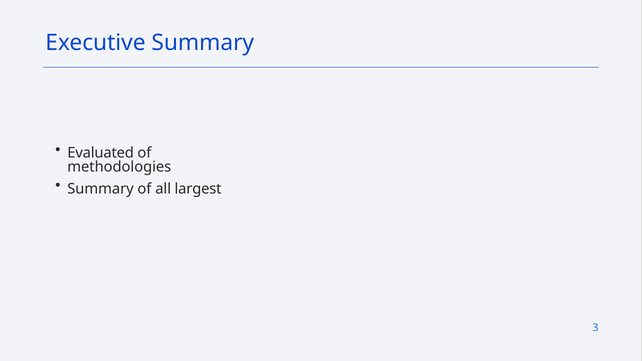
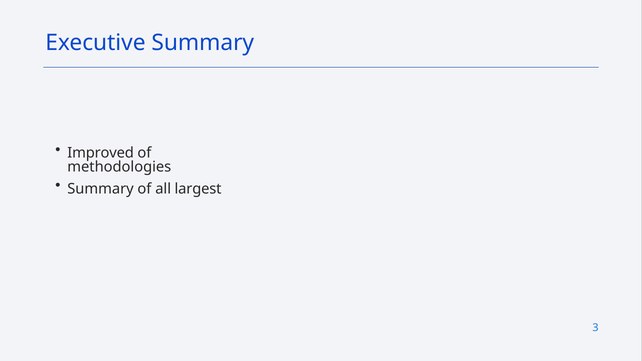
Evaluated: Evaluated -> Improved (101, 153)
